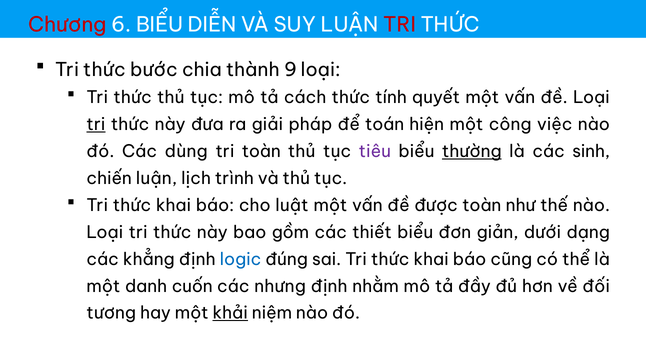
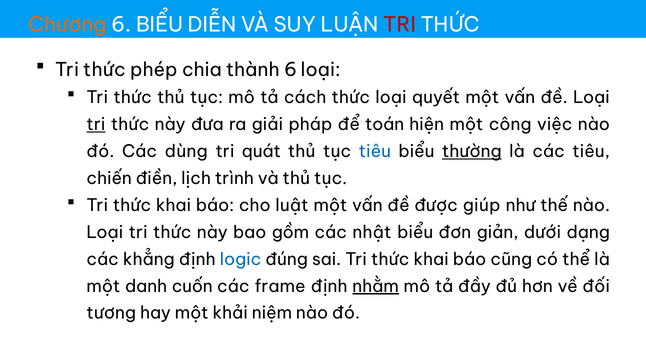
Chương colour: red -> orange (68, 25)
bước: bước -> phép (154, 70)
thành 9: 9 -> 6 (290, 70)
thức tính: tính -> loại (391, 97)
tri toàn: toàn -> quát (261, 151)
tiêu colour: purple -> blue (375, 151)
các sinh: sinh -> tiêu (591, 151)
chiến luận: luận -> điền (157, 178)
được toàn: toàn -> giúp (482, 205)
thiết: thiết -> nhật (372, 232)
nhưng: nhưng -> frame (280, 286)
nhằm underline: none -> present (376, 286)
khải underline: present -> none (230, 313)
